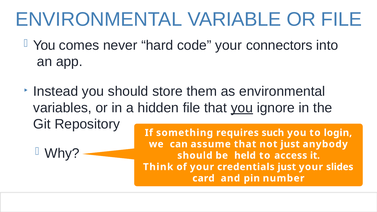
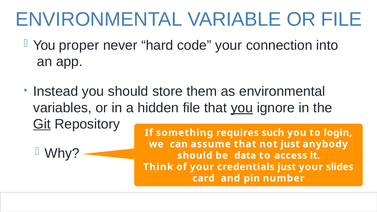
comes: comes -> proper (79, 45)
connectors: connectors -> connection (279, 45)
Git underline: none -> present (42, 124)
held: held -> data (245, 156)
